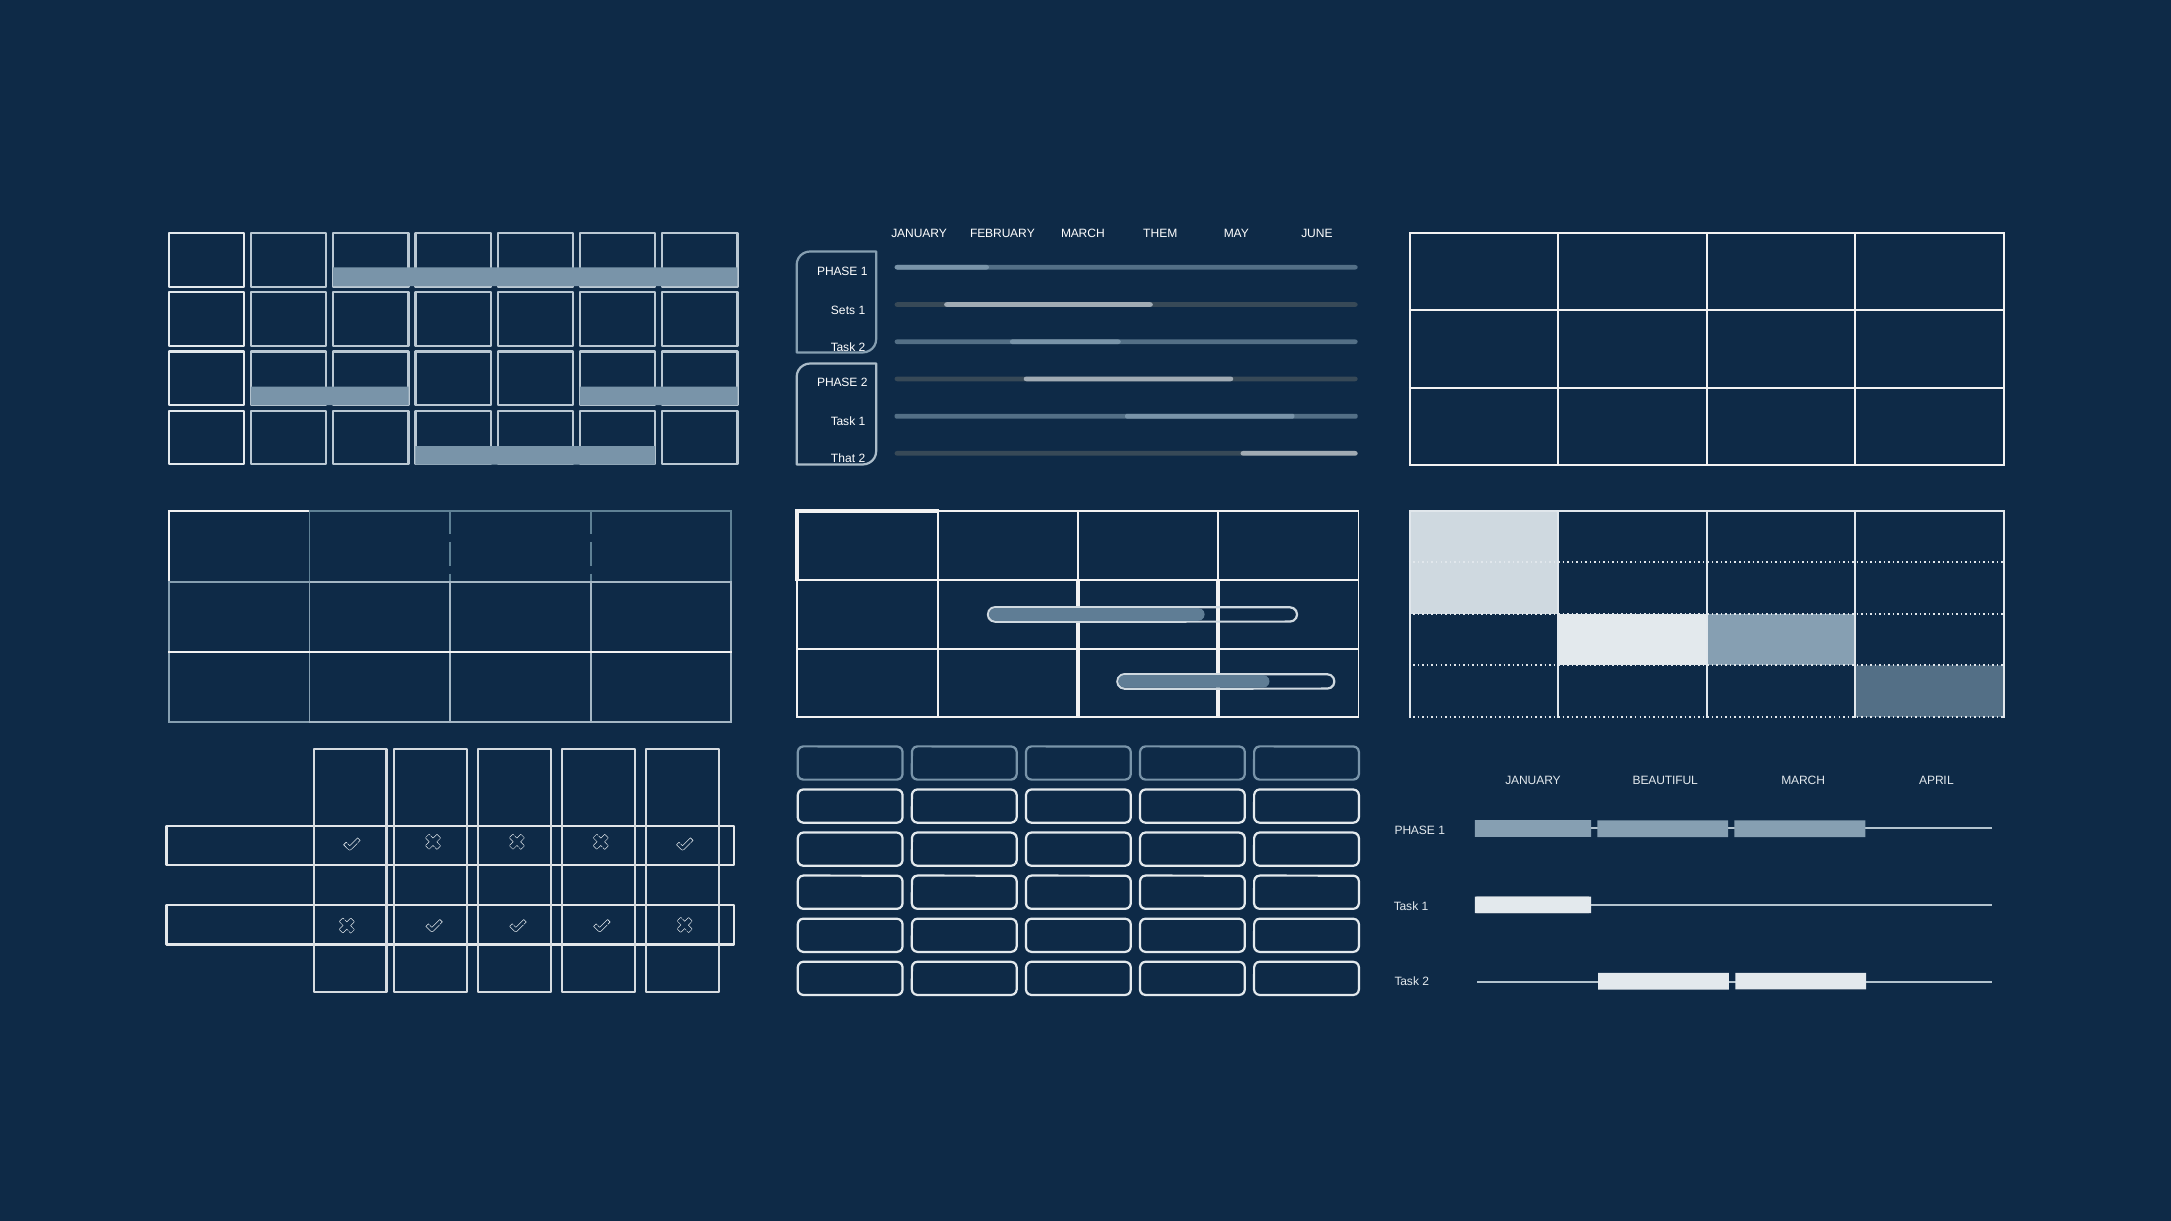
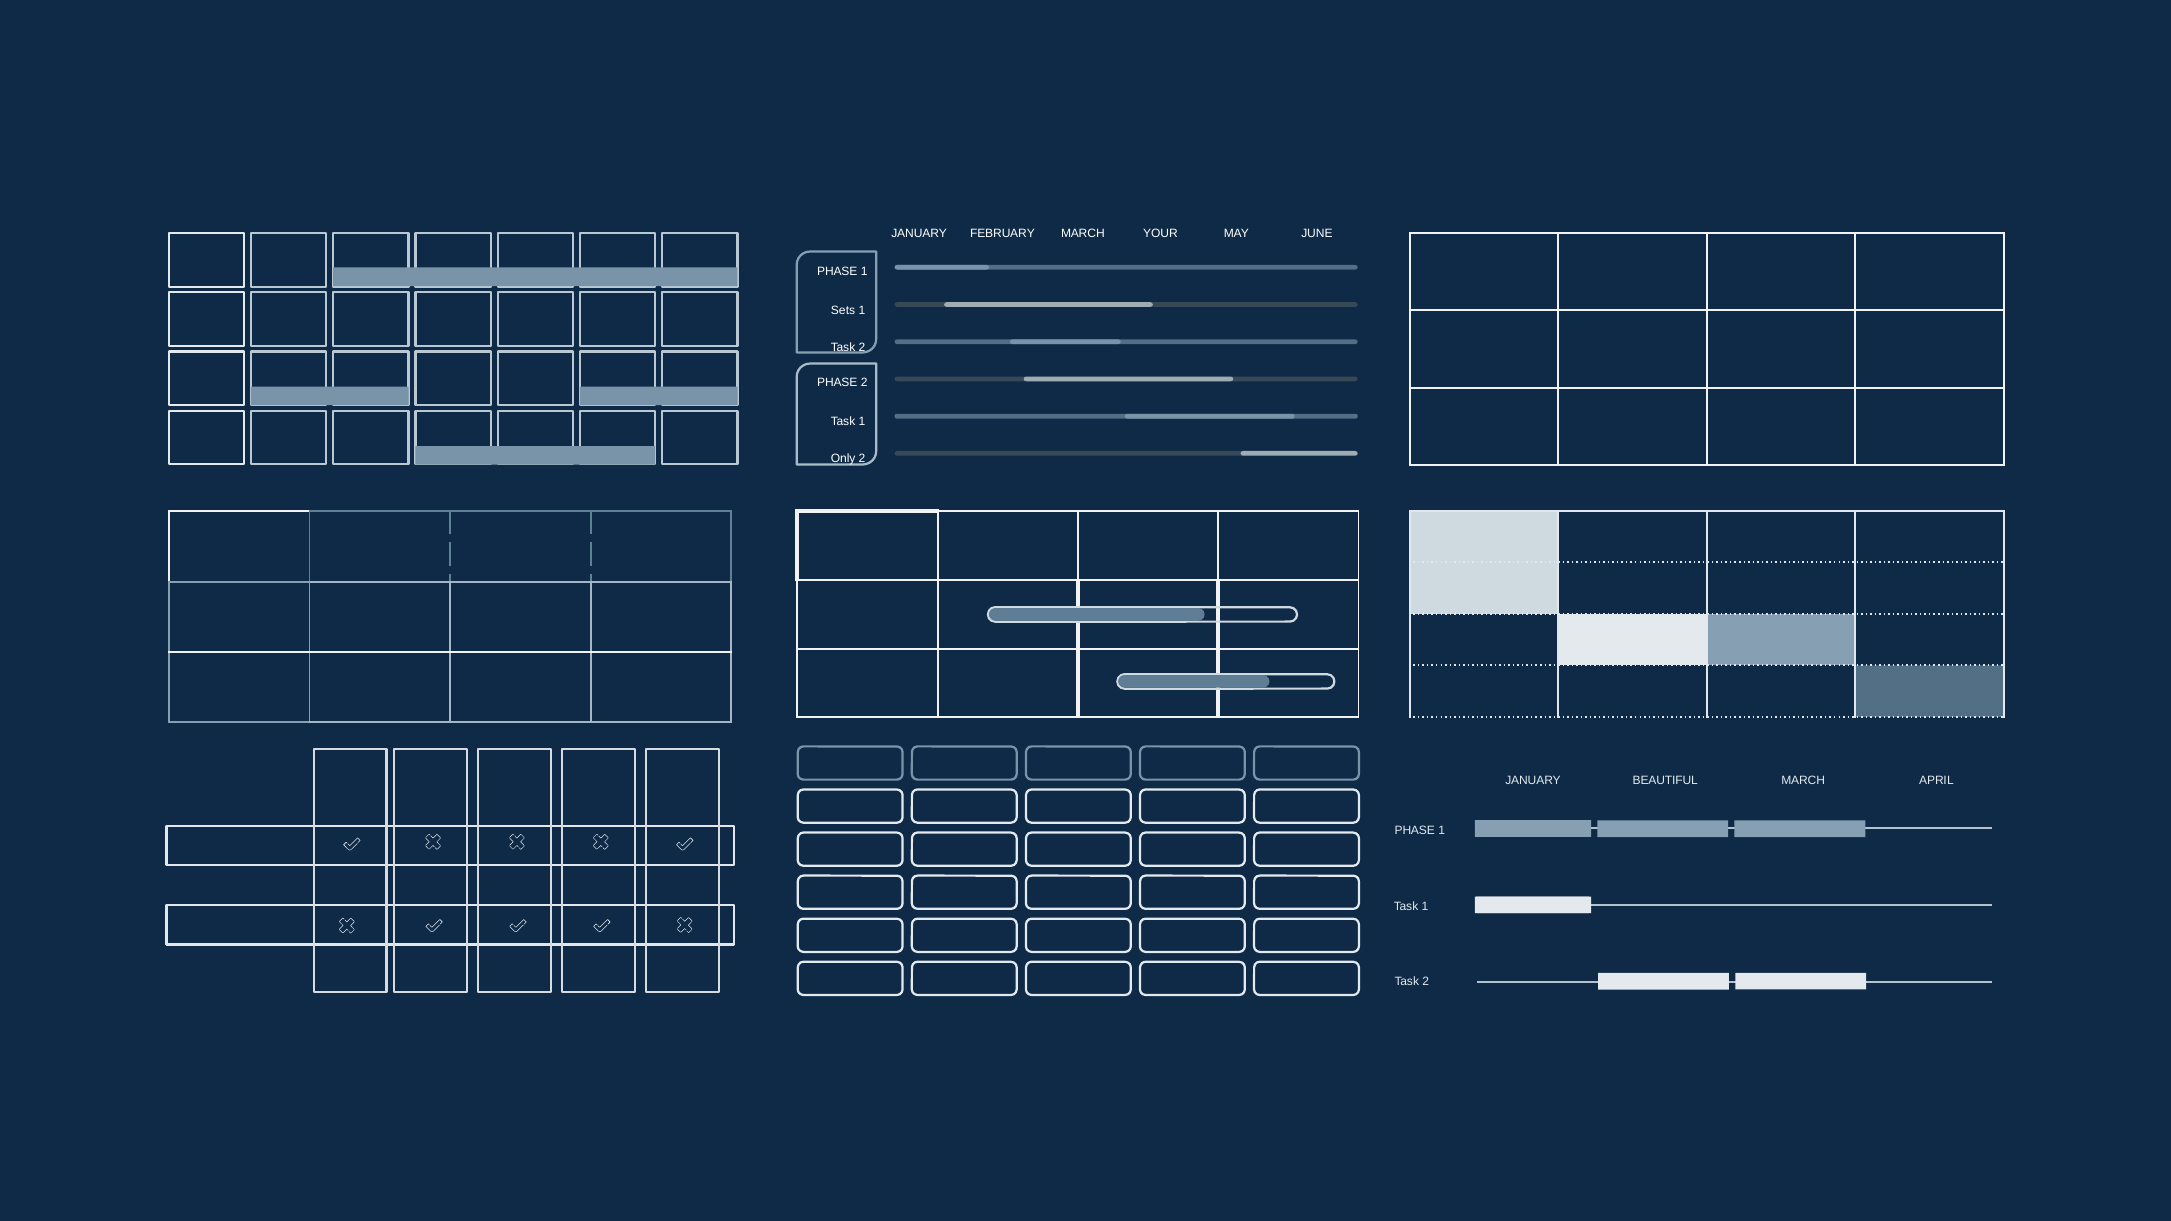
THEM: THEM -> YOUR (1160, 234)
That: That -> Only (843, 459)
